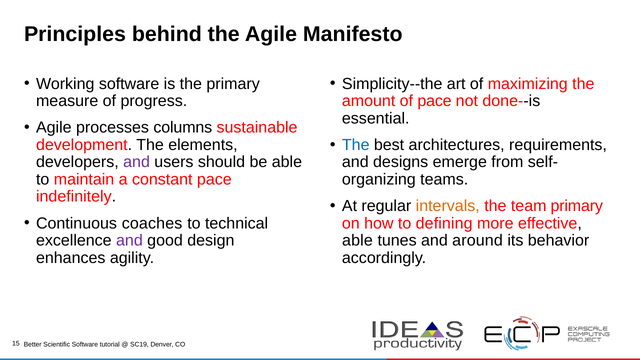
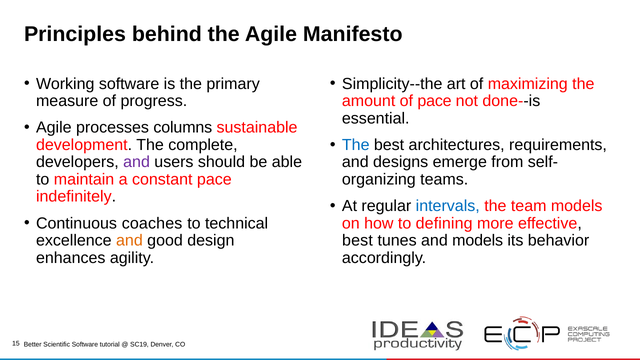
elements: elements -> complete (203, 145)
intervals colour: orange -> blue (448, 206)
team primary: primary -> models (577, 206)
and colour: purple -> orange (129, 241)
able: able -> best (357, 241)
and around: around -> models (478, 241)
